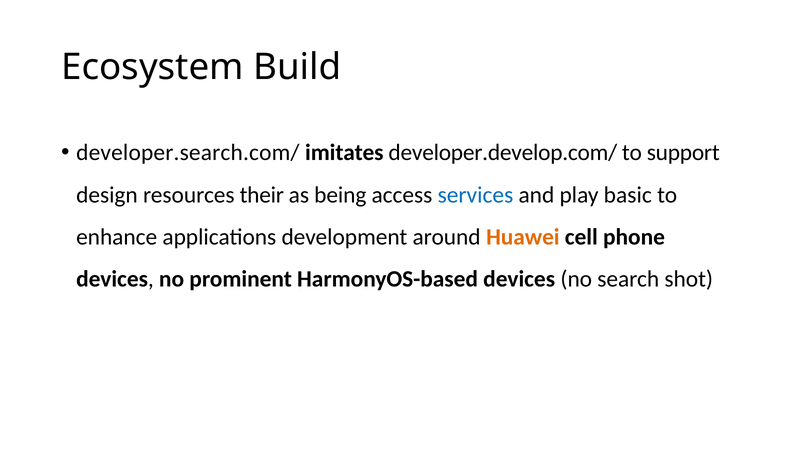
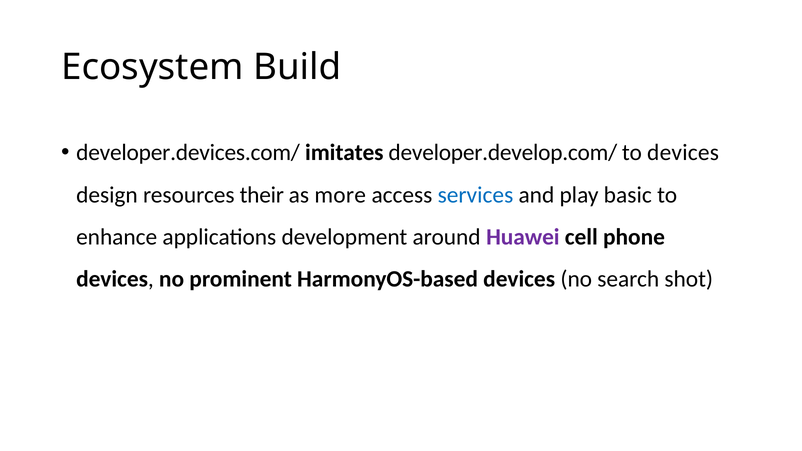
developer.search.com/: developer.search.com/ -> developer.devices.com/ (188, 153)
to support: support -> devices (683, 153)
being: being -> more (340, 195)
Huawei colour: orange -> purple (523, 237)
